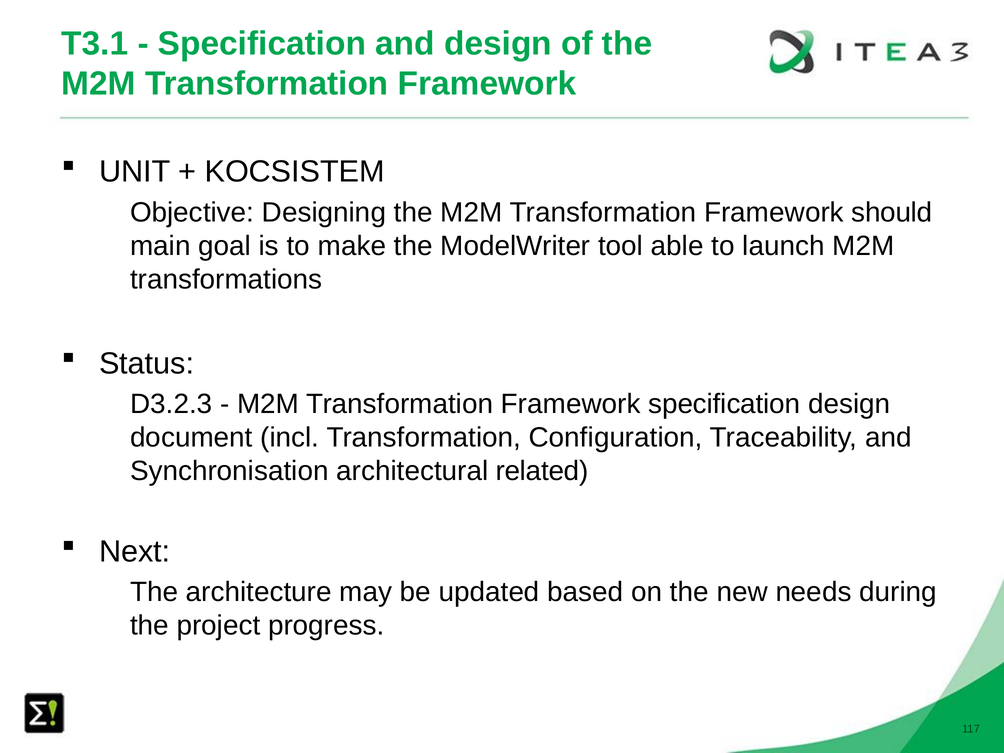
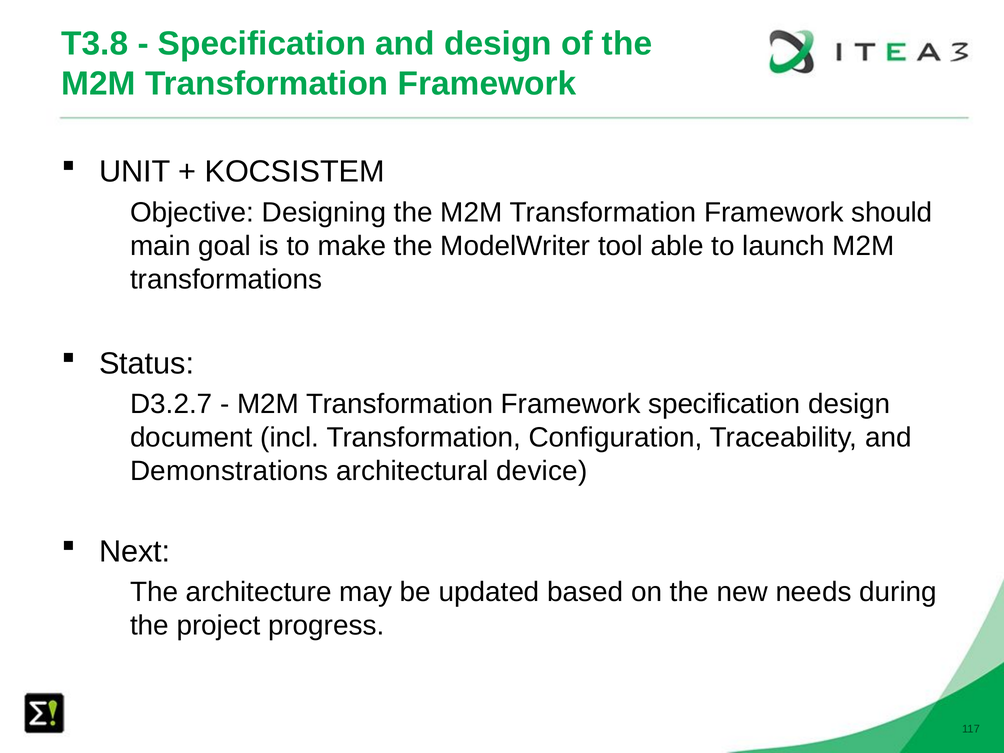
T3.1: T3.1 -> T3.8 (95, 44)
D3.2.3: D3.2.3 -> D3.2.7 (171, 404)
Synchronisation: Synchronisation -> Demonstrations (229, 471)
related: related -> device (542, 471)
